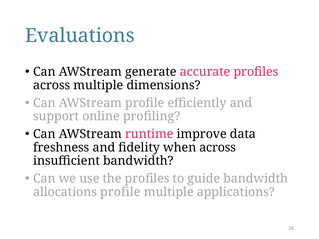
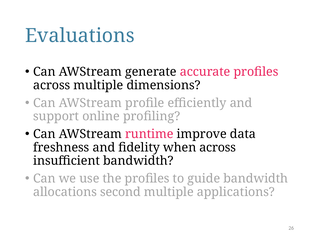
allocations profile: profile -> second (120, 192)
